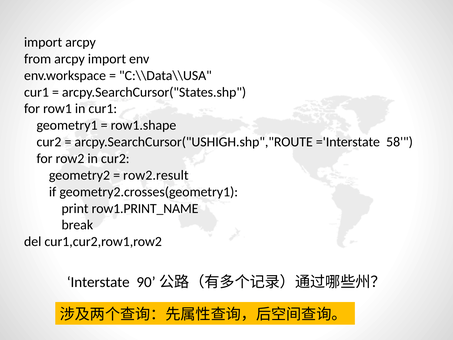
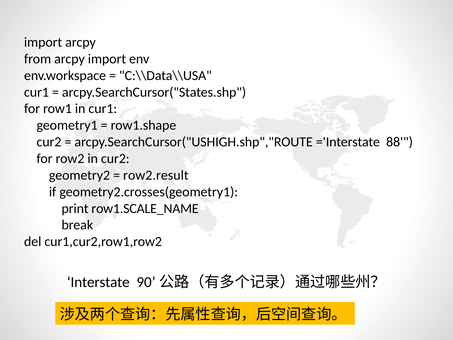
58: 58 -> 88 (400, 142)
row1.PRINT_NAME: row1.PRINT_NAME -> row1.SCALE_NAME (145, 208)
